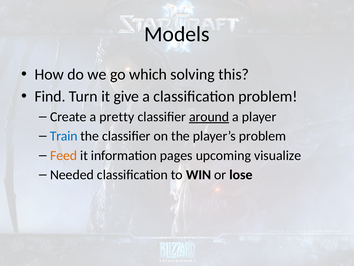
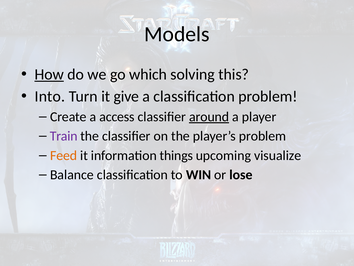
How underline: none -> present (49, 74)
Find: Find -> Into (50, 96)
pretty: pretty -> access (117, 117)
Train colour: blue -> purple (64, 136)
pages: pages -> things (176, 155)
Needed: Needed -> Balance (72, 174)
